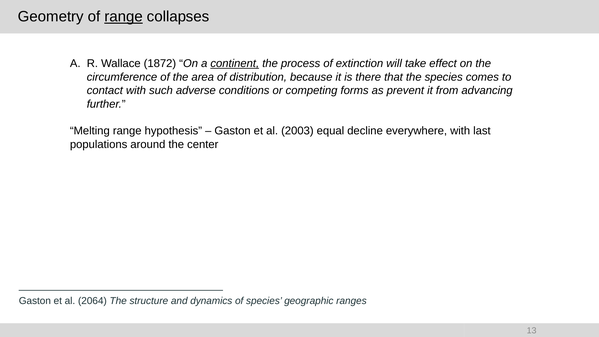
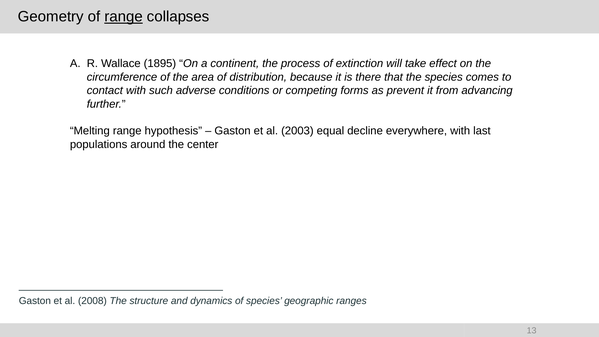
1872: 1872 -> 1895 (160, 64)
continent underline: present -> none (235, 64)
2064: 2064 -> 2008 (92, 301)
